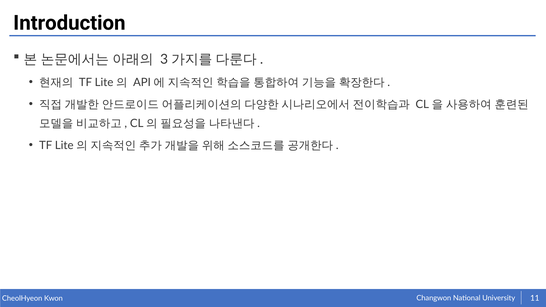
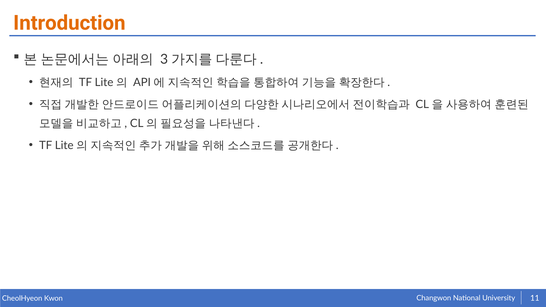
Introduction colour: black -> orange (69, 23)
